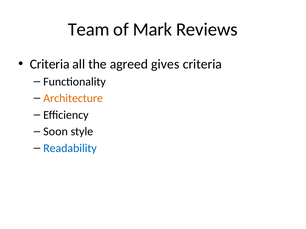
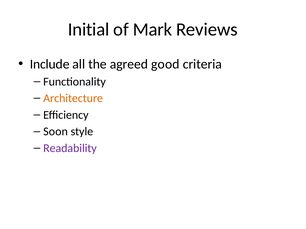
Team: Team -> Initial (89, 30)
Criteria: Criteria -> Include (50, 64)
gives: gives -> good (165, 64)
Readability colour: blue -> purple (70, 148)
